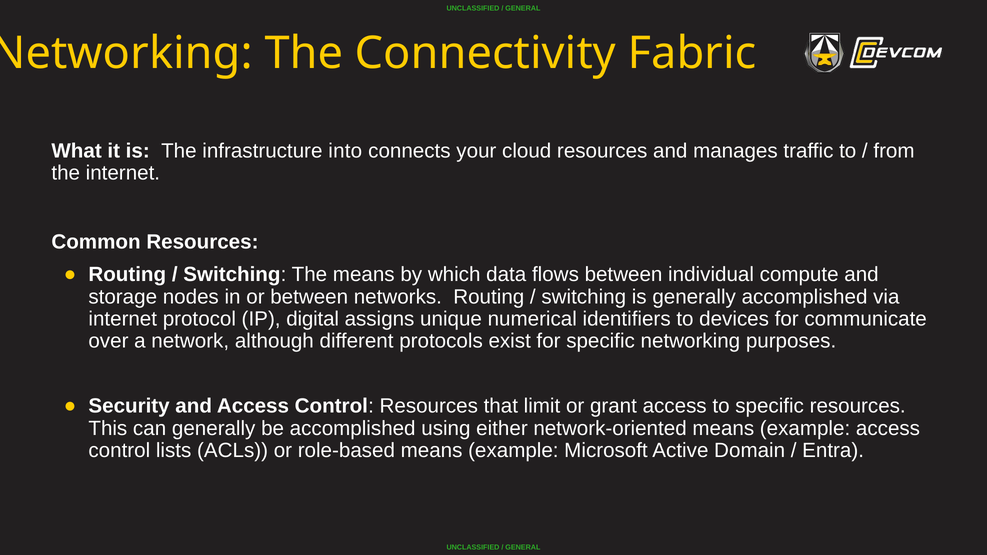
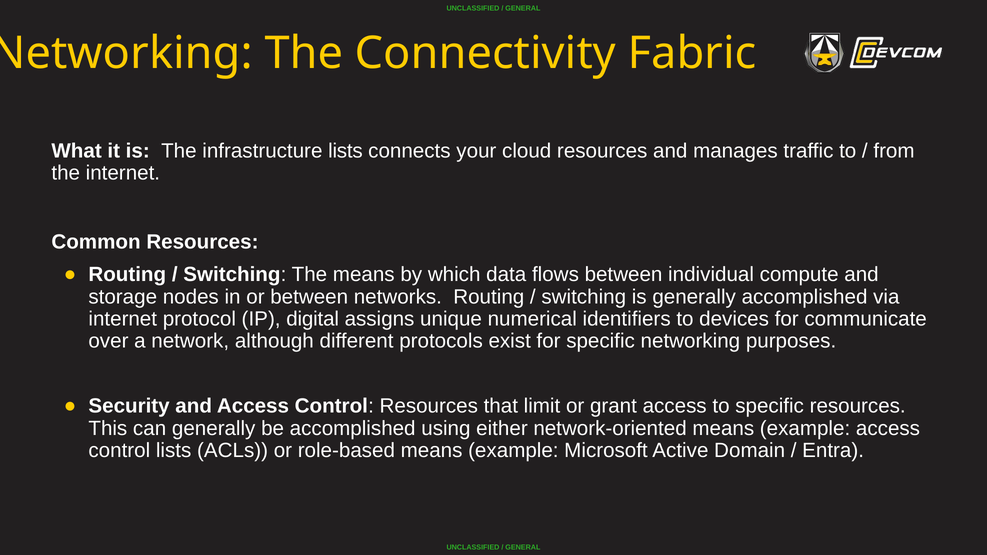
infrastructure into: into -> lists (345, 151)
